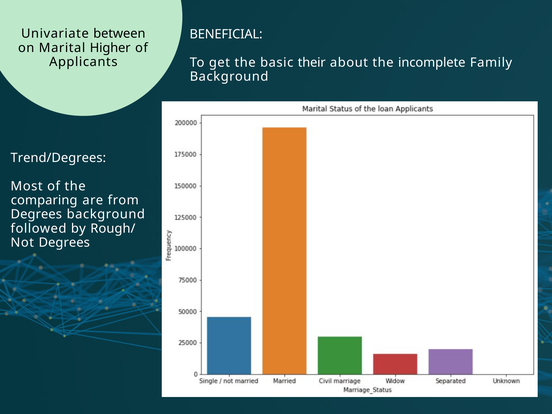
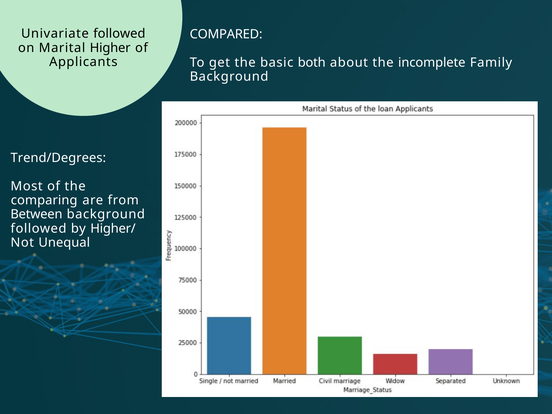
Univariate between: between -> followed (119, 34)
BENEFICIAL: BENEFICIAL -> COMPARED (226, 34)
their: their -> both (312, 62)
Degrees: Degrees -> Between (36, 214)
Rough/: Rough/ -> Higher/ (113, 229)
Not Degrees: Degrees -> Unequal (64, 243)
